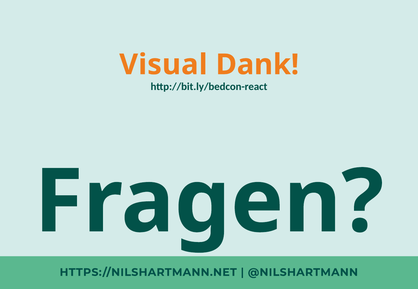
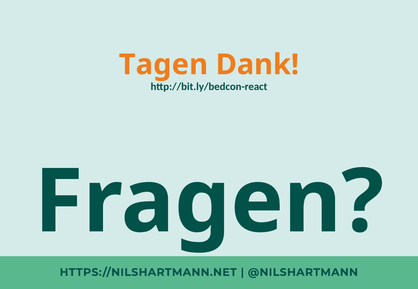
Visual: Visual -> Tagen (163, 65)
